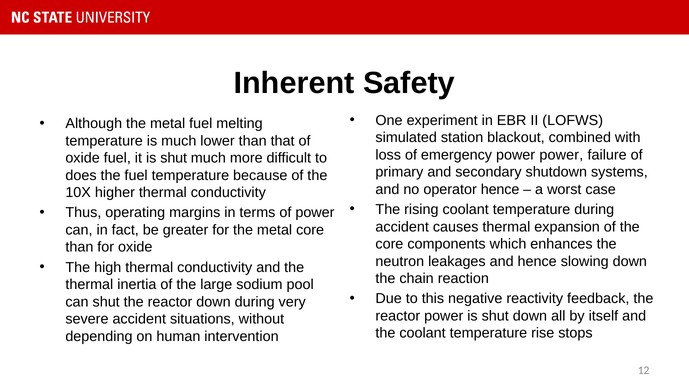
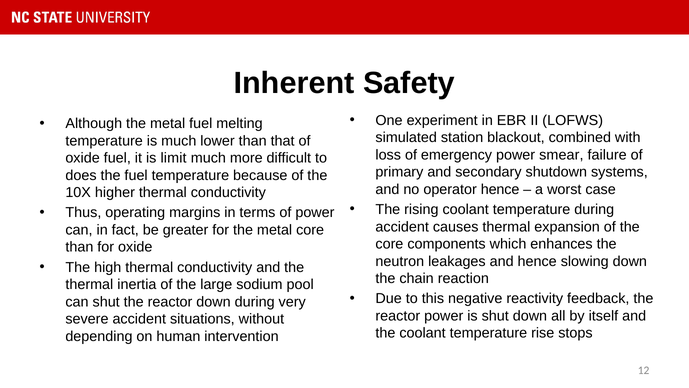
power power: power -> smear (561, 155)
it is shut: shut -> limit (174, 158)
